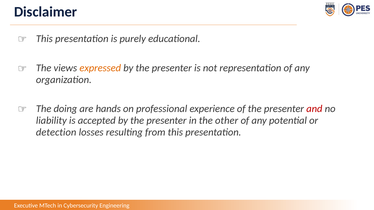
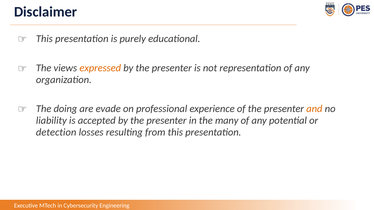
hands: hands -> evade (108, 109)
and colour: red -> orange (314, 109)
other: other -> many (227, 121)
